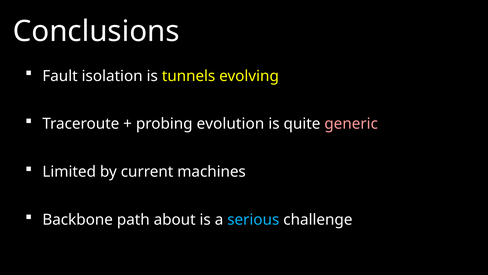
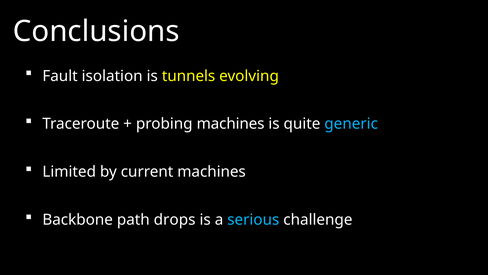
probing evolution: evolution -> machines (231, 124)
generic colour: pink -> light blue (351, 124)
about: about -> drops (175, 219)
